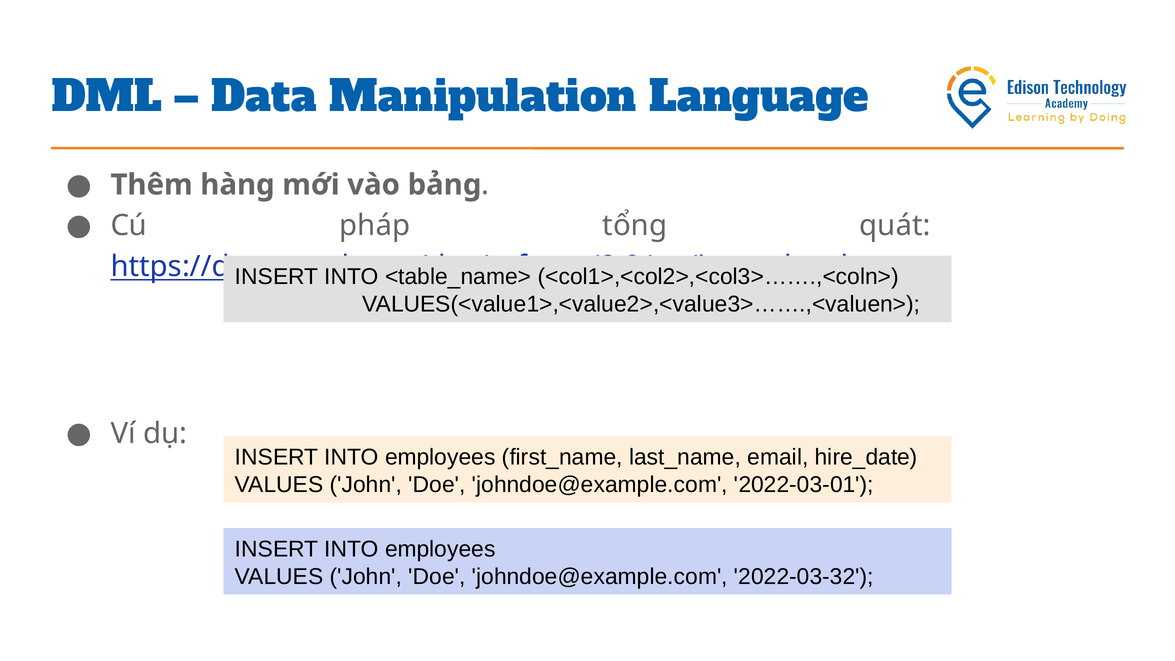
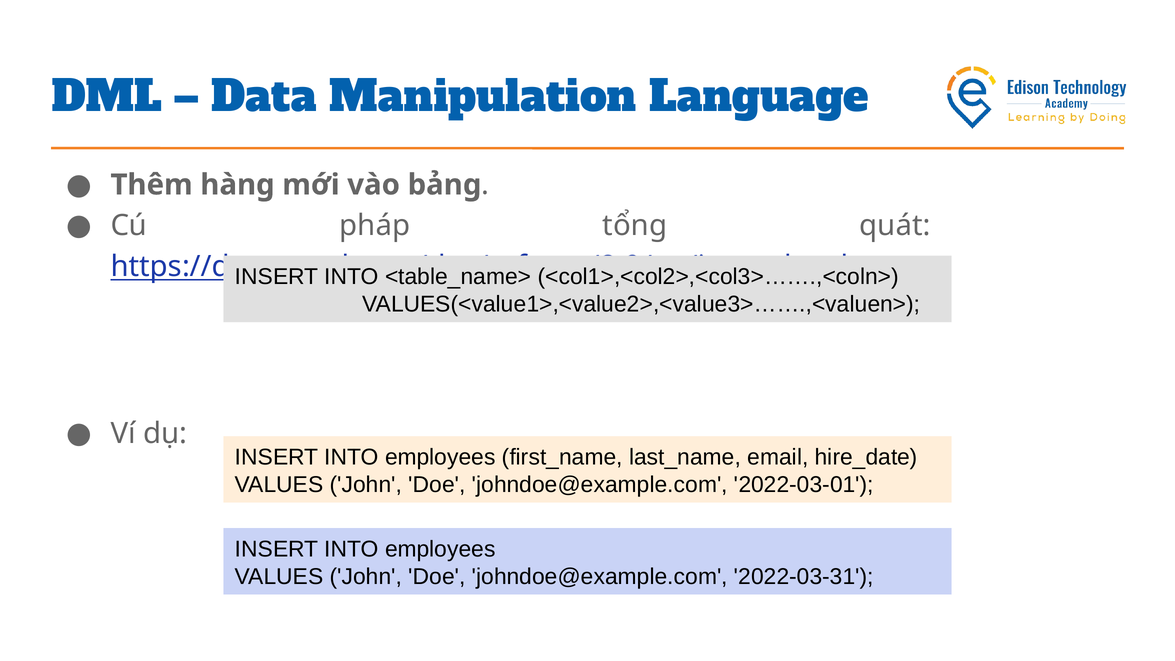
2022-03-32: 2022-03-32 -> 2022-03-31 (804, 577)
